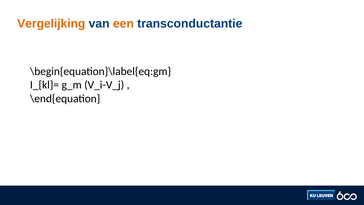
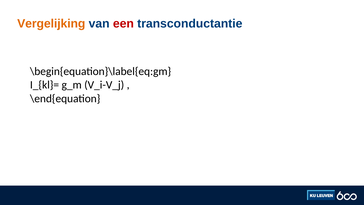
een colour: orange -> red (123, 24)
